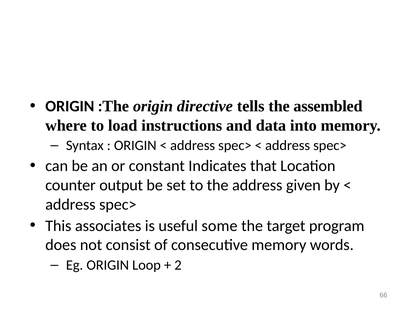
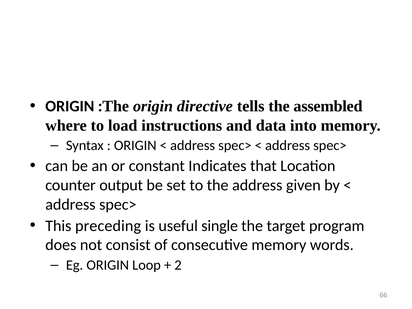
associates: associates -> preceding (108, 226)
some: some -> single (220, 226)
